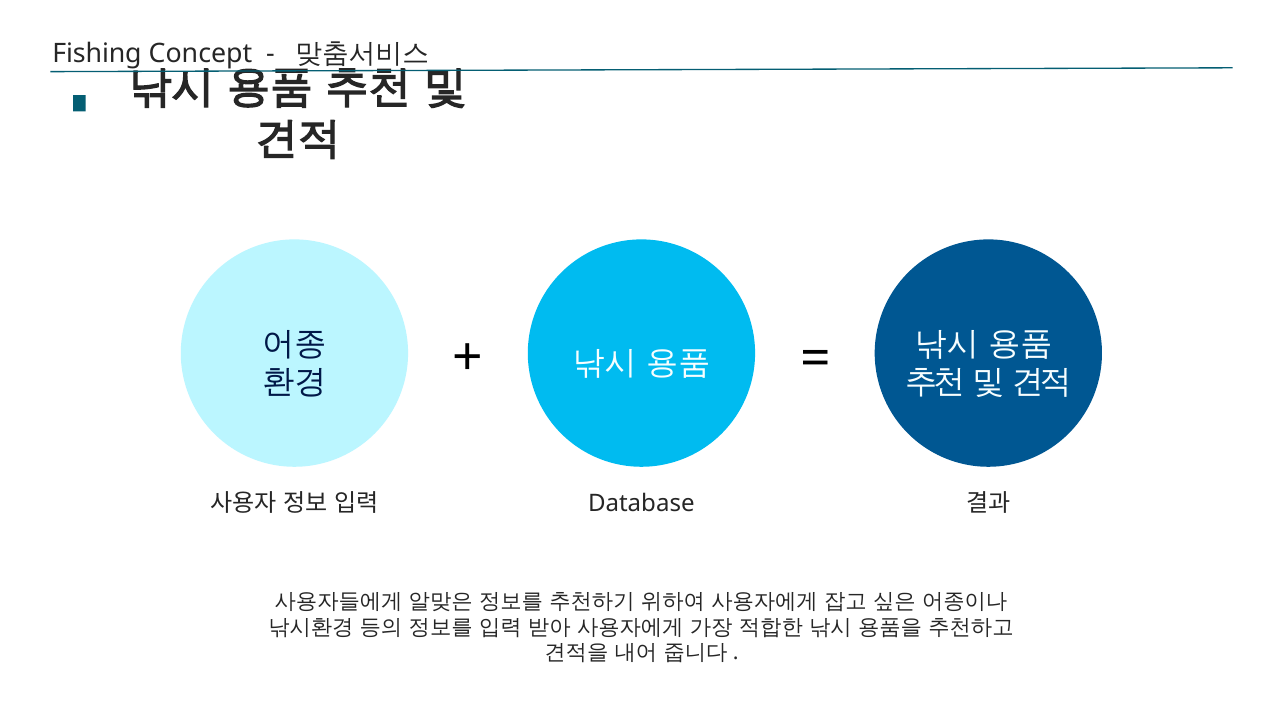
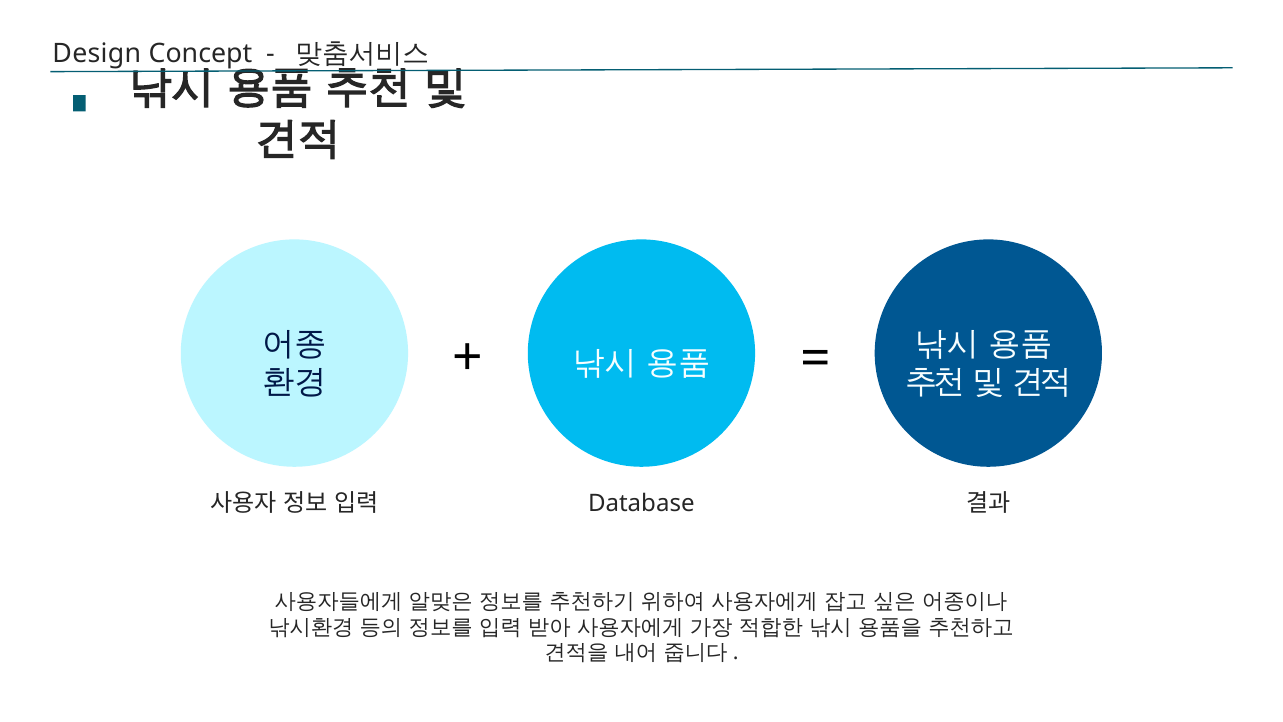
Fishing: Fishing -> Design (97, 54)
